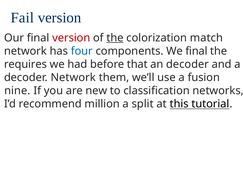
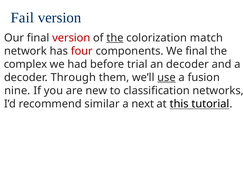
four colour: blue -> red (82, 51)
requires: requires -> complex (25, 64)
that: that -> trial (137, 64)
decoder Network: Network -> Through (73, 78)
use underline: none -> present (167, 78)
million: million -> similar (102, 104)
split: split -> next (143, 104)
